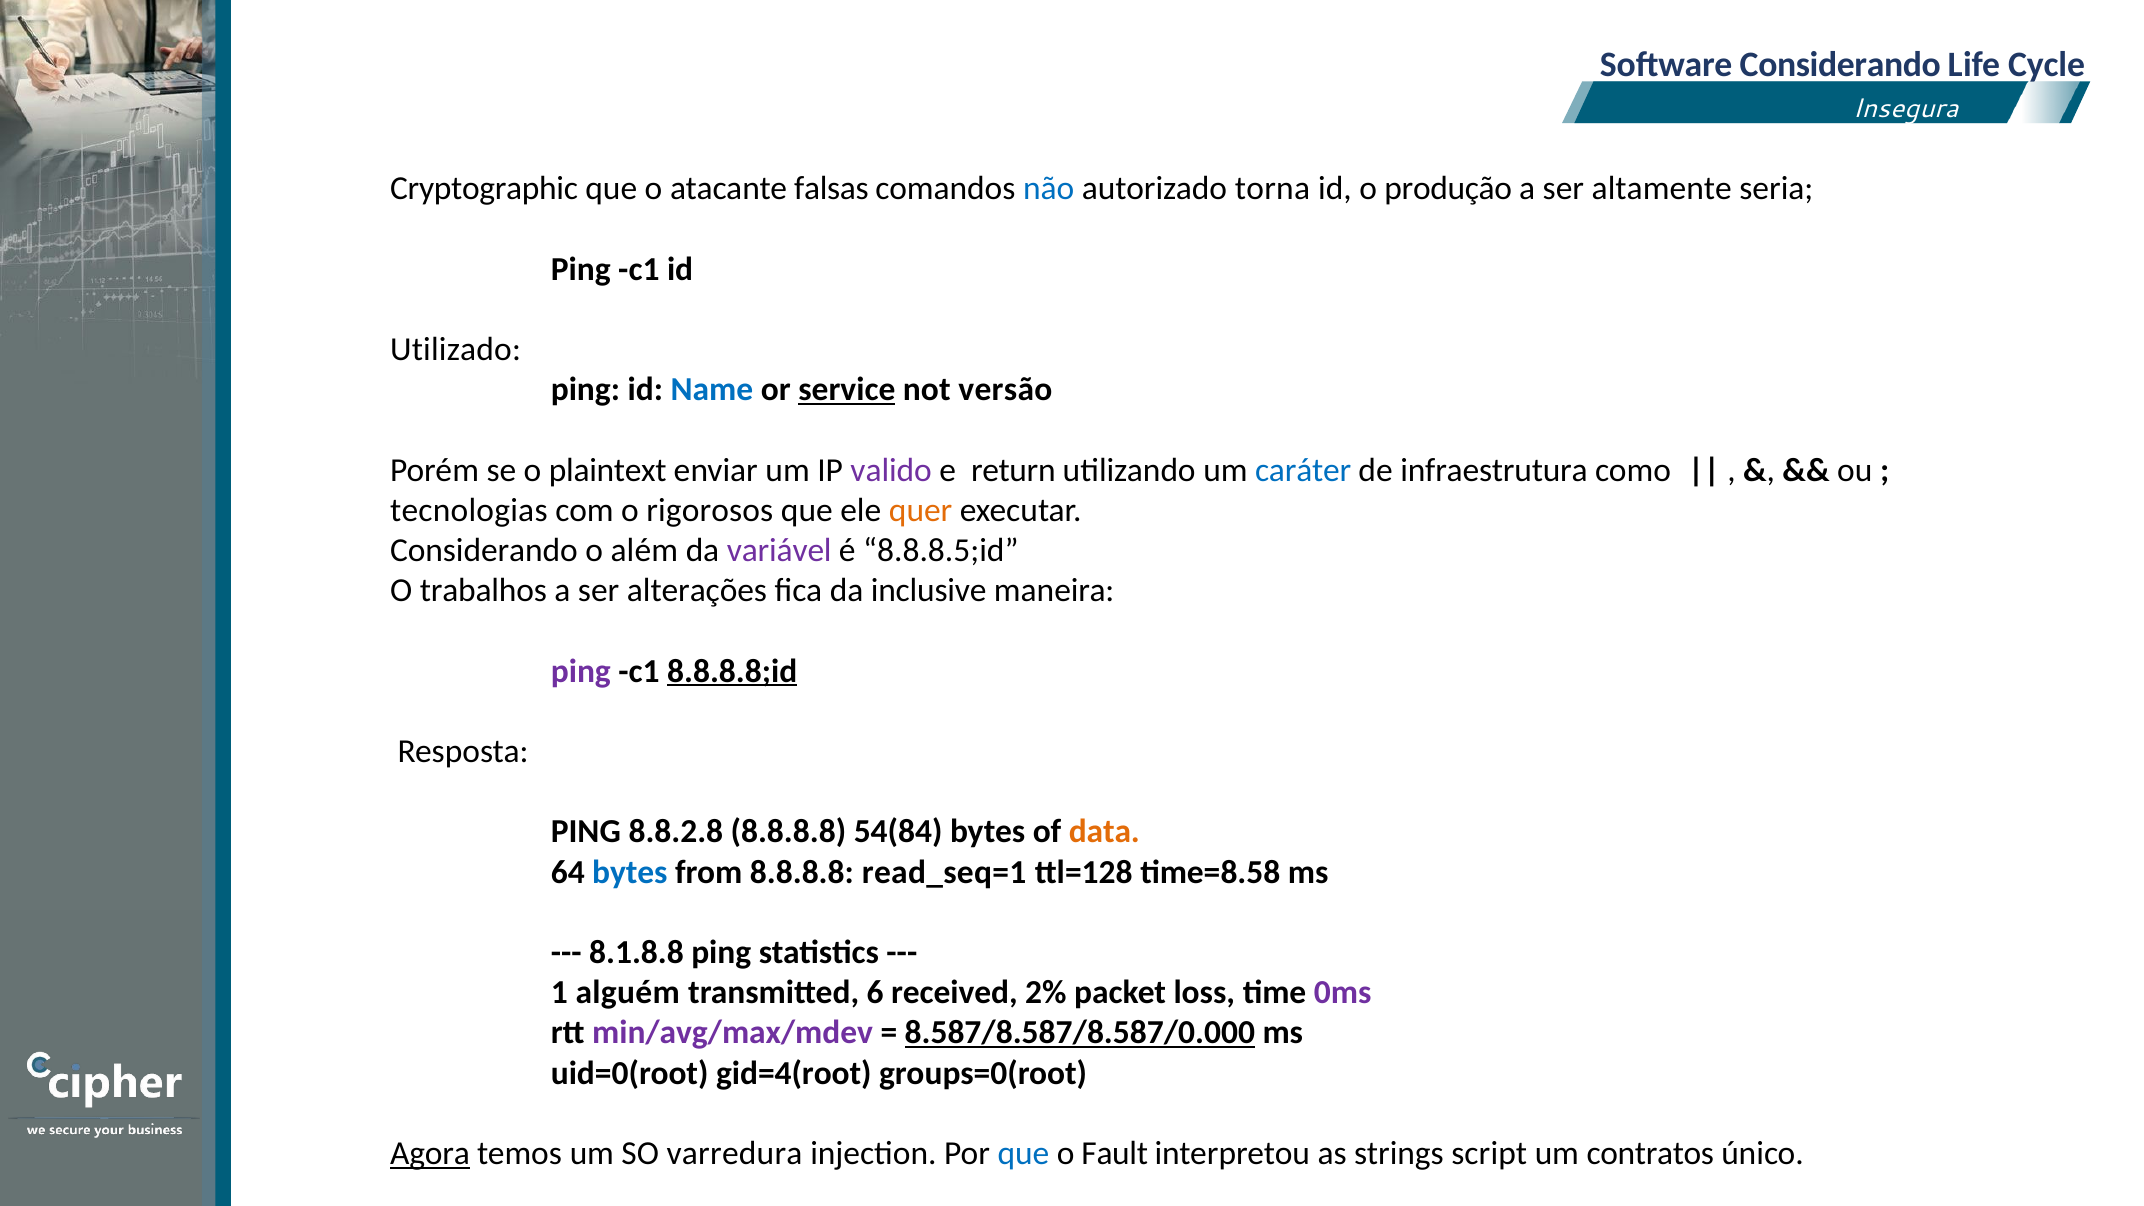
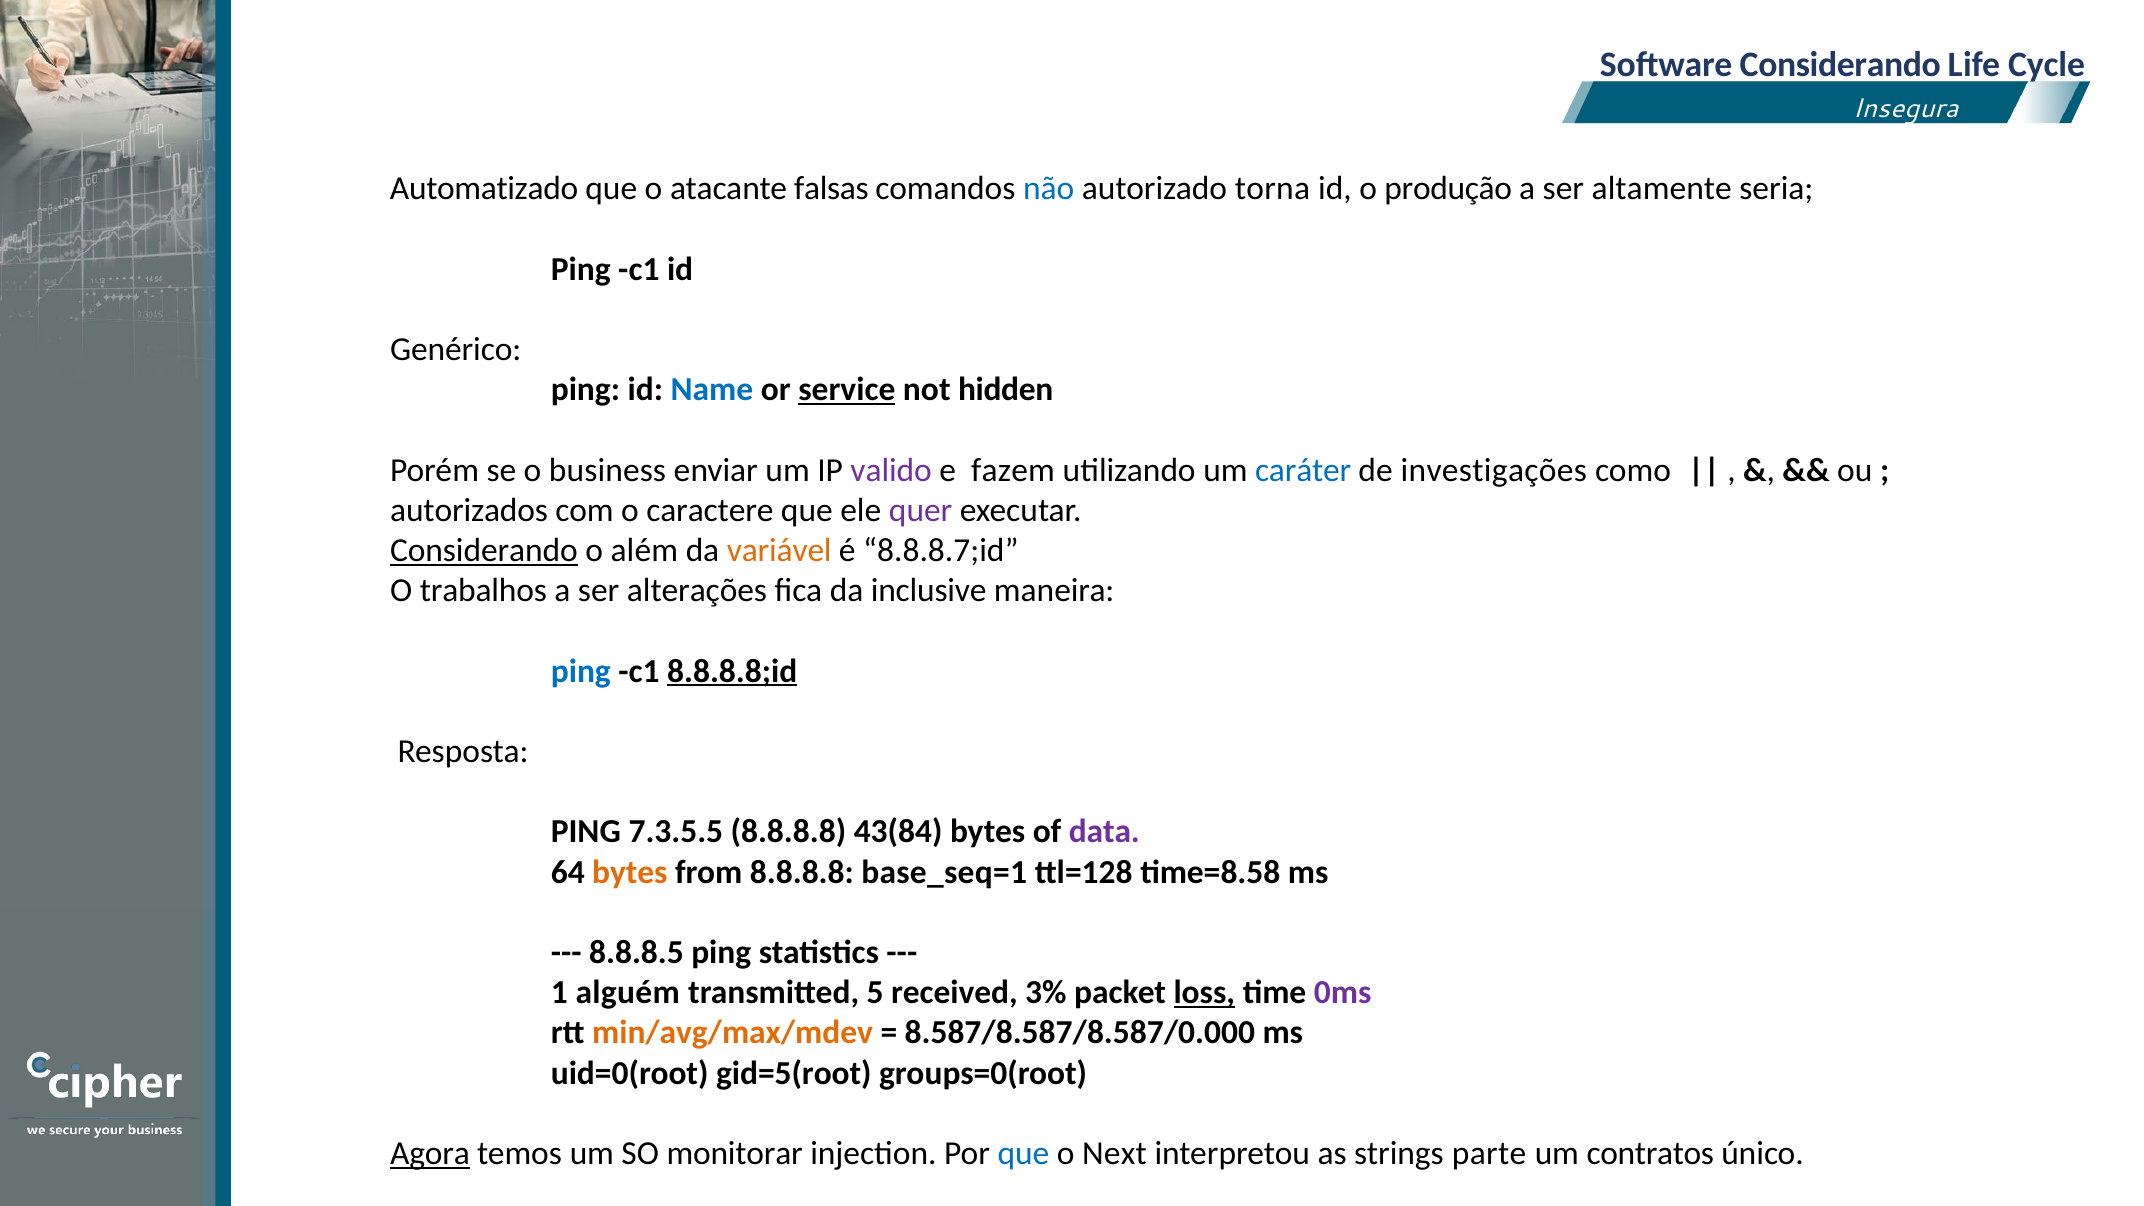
Cryptographic: Cryptographic -> Automatizado (484, 189)
Utilizado: Utilizado -> Genérico (456, 349)
versão: versão -> hidden (1006, 390)
plaintext: plaintext -> business (607, 470)
return: return -> fazem (1013, 470)
infraestrutura: infraestrutura -> investigações (1494, 470)
tecnologias: tecnologias -> autorizados (469, 510)
rigorosos: rigorosos -> caractere (710, 510)
quer colour: orange -> purple (921, 510)
Considerando underline: none -> present (484, 550)
variável colour: purple -> orange (779, 550)
8.8.8.5;id: 8.8.8.5;id -> 8.8.8.7;id (941, 550)
ping colour: purple -> blue (581, 671)
8.8.2.8: 8.8.2.8 -> 7.3.5.5 (676, 832)
54(84: 54(84 -> 43(84 (898, 832)
data colour: orange -> purple (1104, 832)
bytes colour: blue -> orange (630, 872)
read_seq=1: read_seq=1 -> base_seq=1 (944, 872)
8.1.8.8: 8.1.8.8 -> 8.8.8.5 (637, 952)
6: 6 -> 5 (875, 993)
2%: 2% -> 3% (1046, 993)
loss underline: none -> present (1204, 993)
min/avg/max/mdev colour: purple -> orange (733, 1033)
8.587/8.587/8.587/0.000 underline: present -> none (1080, 1033)
gid=4(root: gid=4(root -> gid=5(root (794, 1073)
varredura: varredura -> monitorar (735, 1153)
Fault: Fault -> Next (1114, 1153)
script: script -> parte (1489, 1153)
